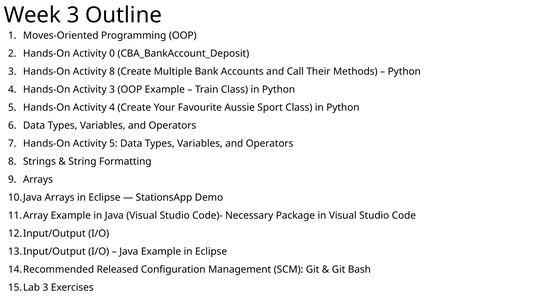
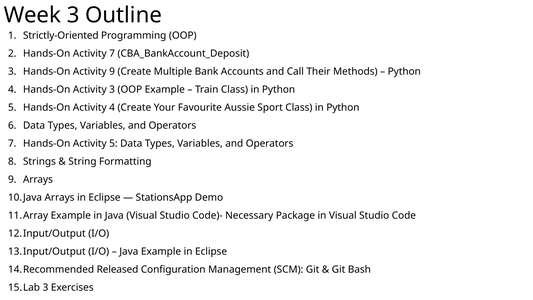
Moves-Oriented: Moves-Oriented -> Strictly-Oriented (61, 35)
Activity 0: 0 -> 7 (112, 53)
Activity 8: 8 -> 9 (112, 71)
